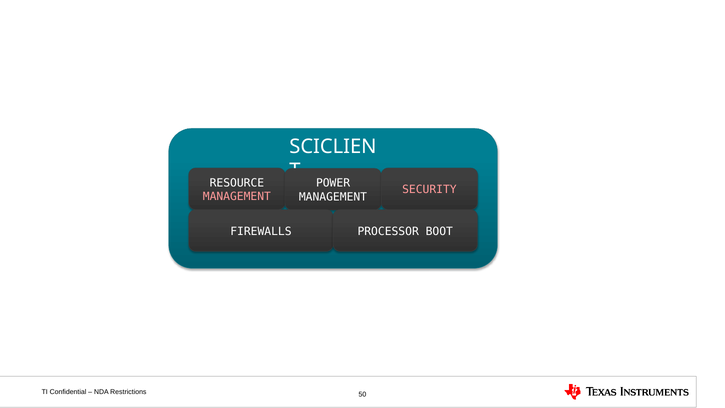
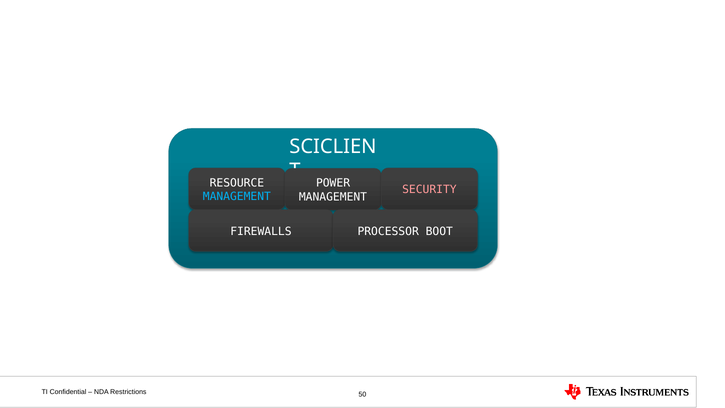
MANAGEMENT colour: pink -> light blue (237, 196)
